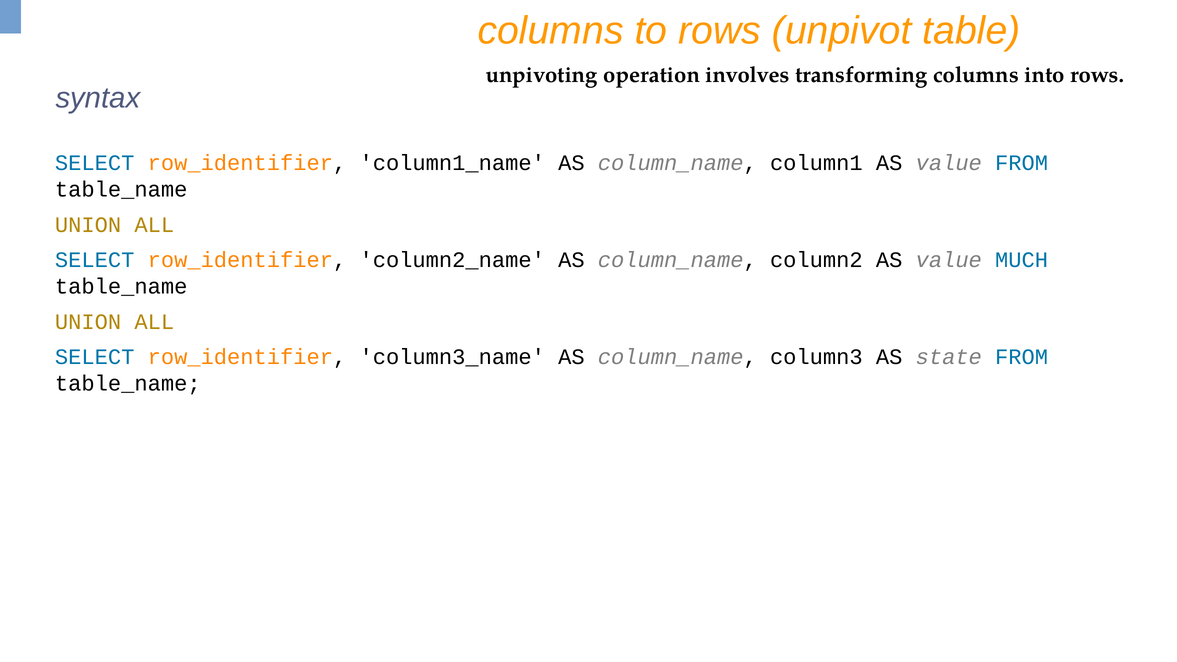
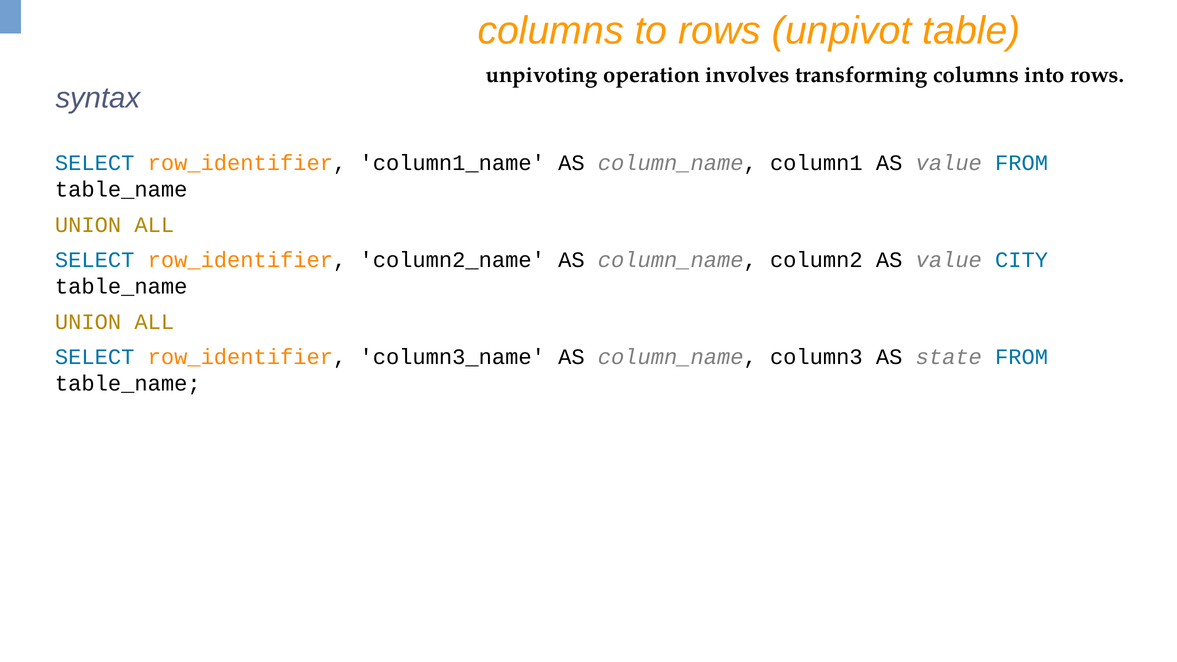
MUCH: MUCH -> CITY (1022, 260)
